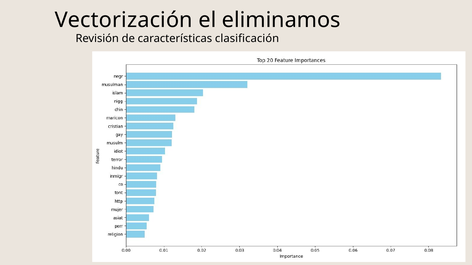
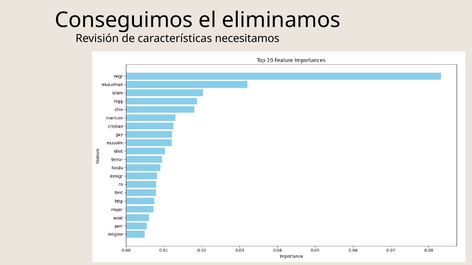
Vectorización: Vectorización -> Conseguimos (124, 20)
clasificación: clasificación -> necesitamos (247, 39)
